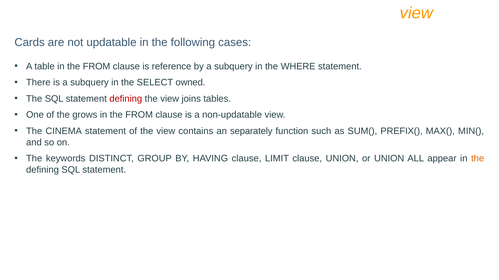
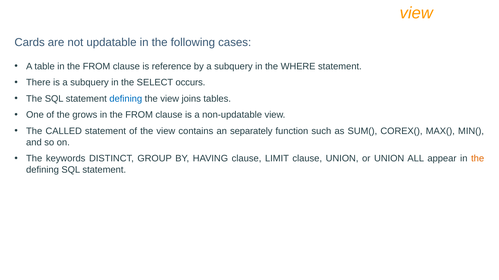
owned: owned -> occurs (190, 83)
defining colour: red -> blue (126, 99)
CINEMA: CINEMA -> CALLED (64, 131)
PREFIX(: PREFIX( -> COREX( (402, 131)
